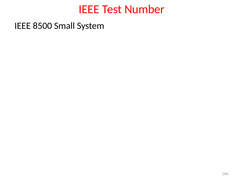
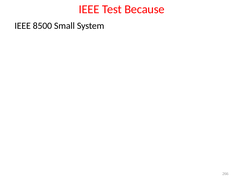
Number: Number -> Because (144, 9)
